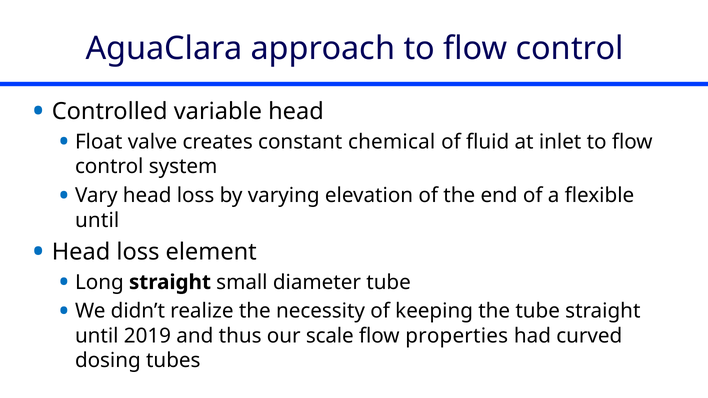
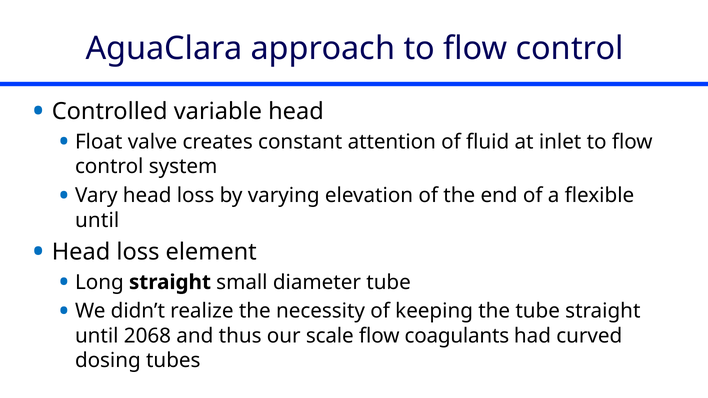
chemical: chemical -> attention (392, 142)
2019: 2019 -> 2068 (147, 336)
properties: properties -> coagulants (457, 336)
